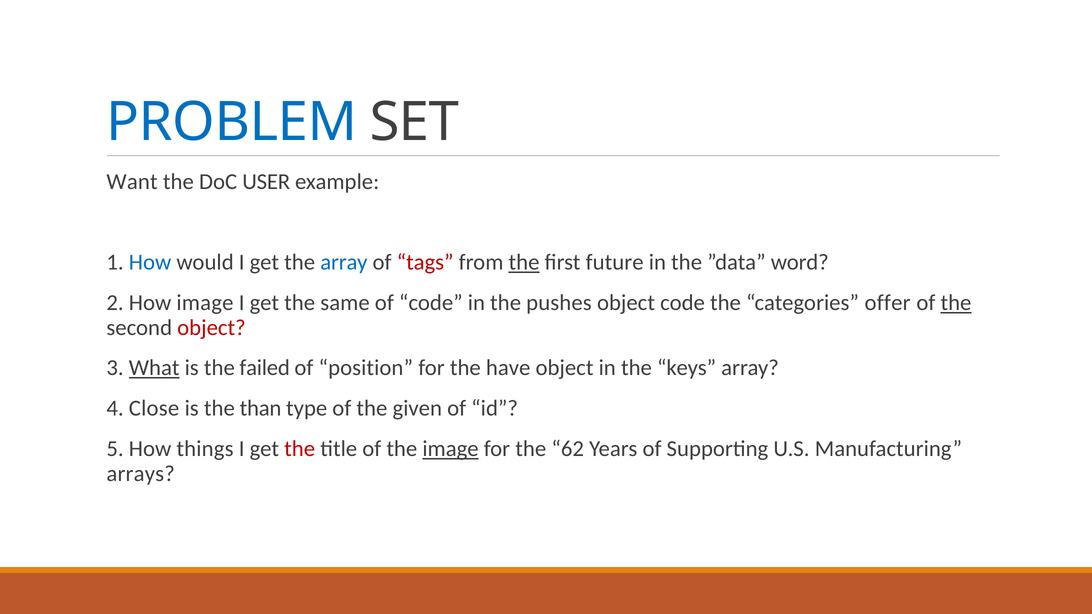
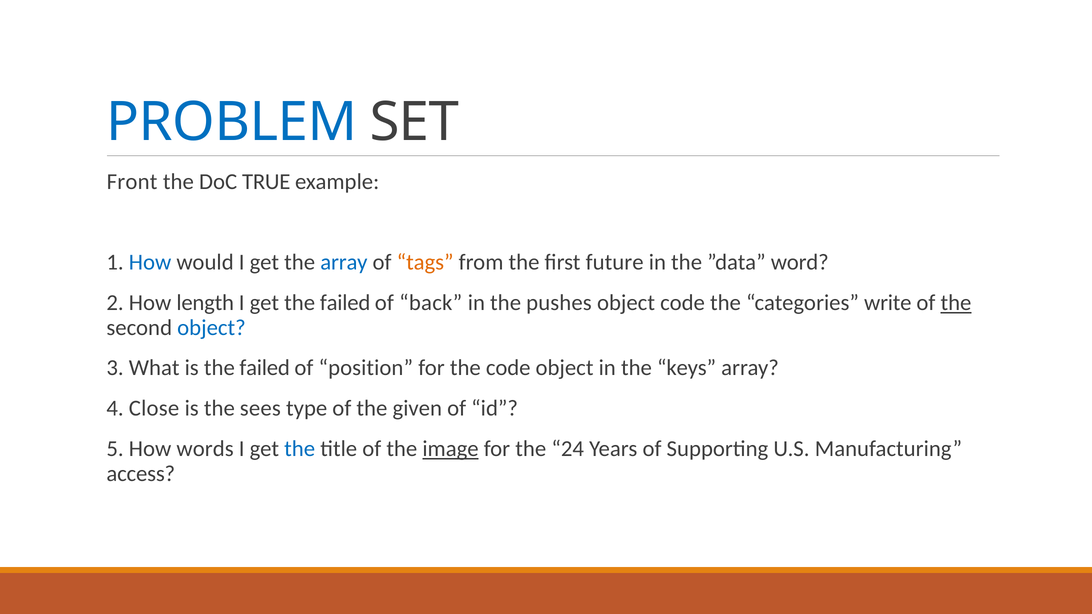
Want: Want -> Front (132, 182)
USER: USER -> TRUE (266, 182)
tags colour: red -> orange (425, 263)
the underline: present -> none (524, 263)
How image: image -> length (205, 303)
get the same: same -> failed (345, 303)
of code: code -> back (431, 303)
offer: offer -> write (888, 303)
object colour: red -> blue (211, 328)
What underline: present -> none (154, 368)
the have: have -> code (508, 368)
than: than -> sees (260, 409)
things: things -> words (205, 449)
the colour: red -> blue (300, 449)
62: 62 -> 24 (568, 449)
arrays: arrays -> access (141, 474)
